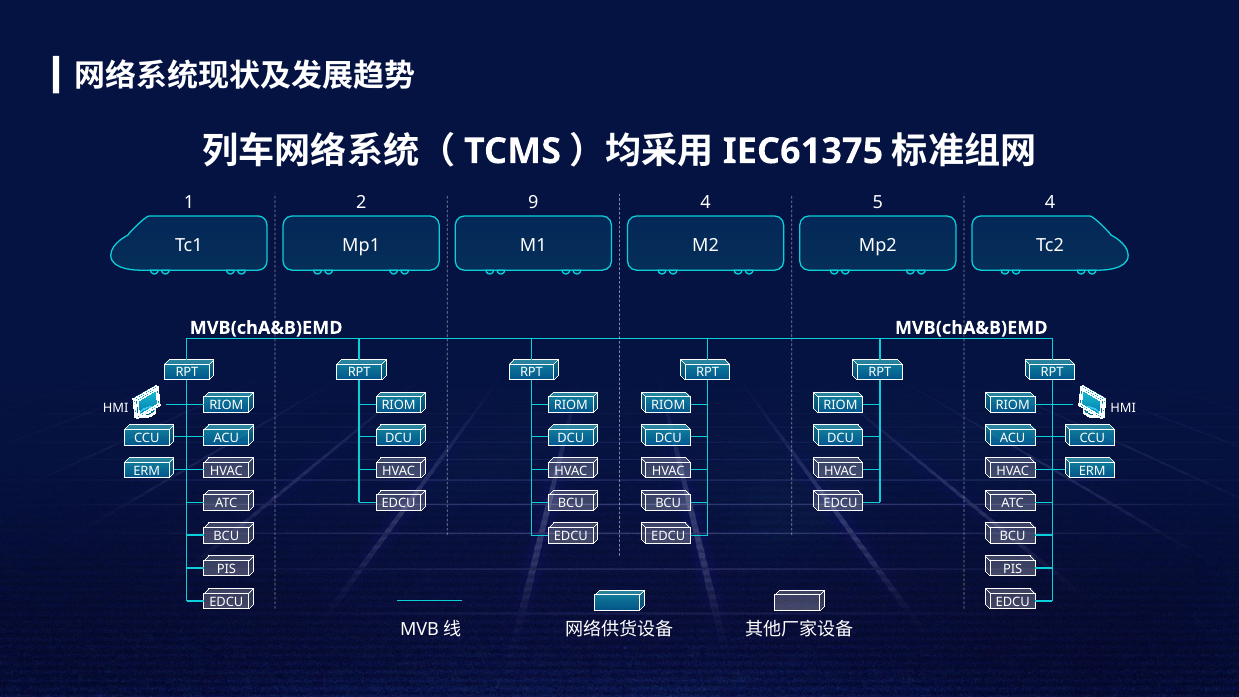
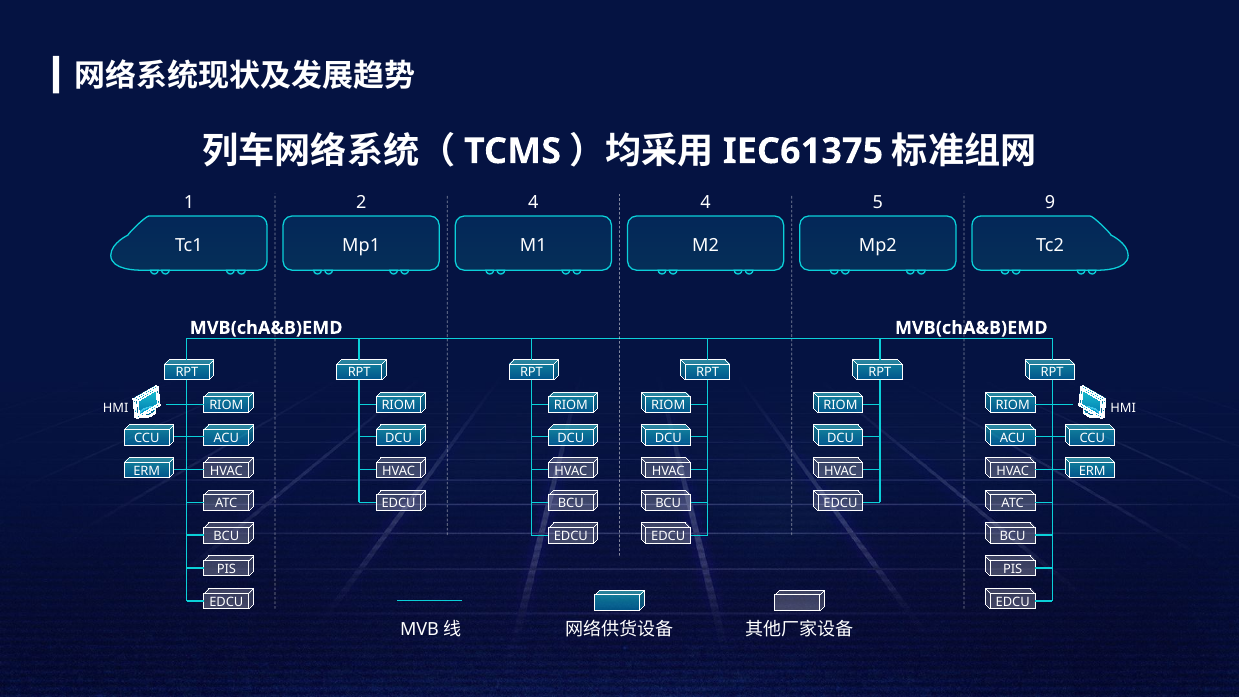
2 9: 9 -> 4 (533, 202)
5 4: 4 -> 9 (1050, 202)
